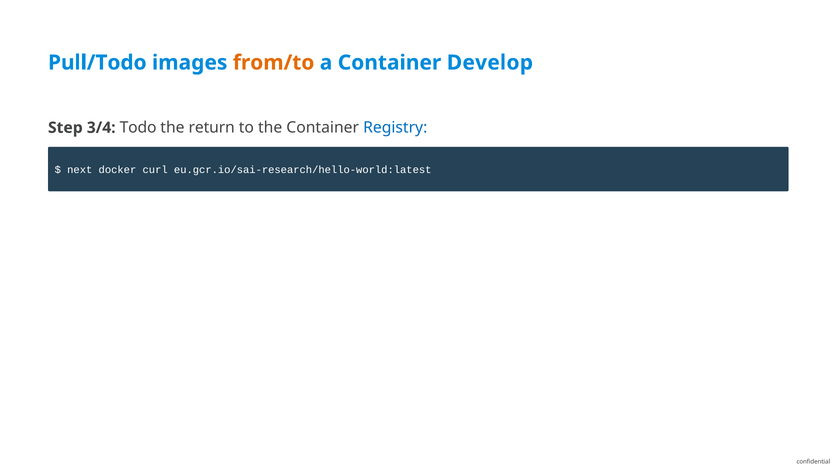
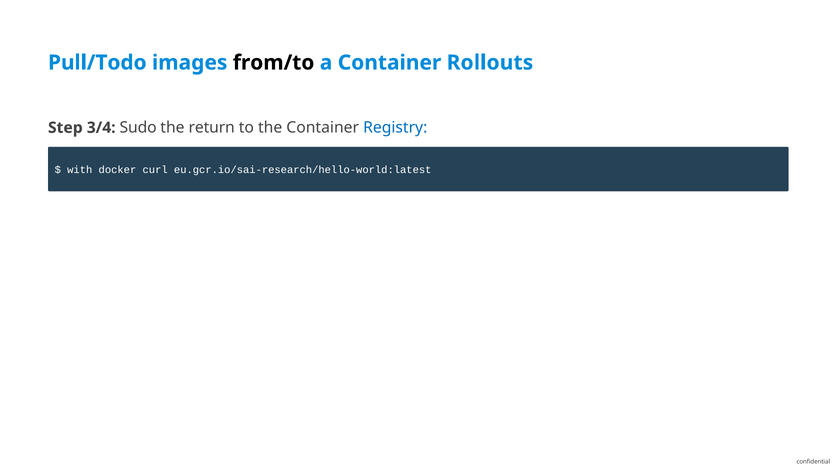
from/to colour: orange -> black (274, 63)
Develop: Develop -> Rollouts (490, 63)
Todo: Todo -> Sudo (138, 128)
next: next -> with (80, 170)
